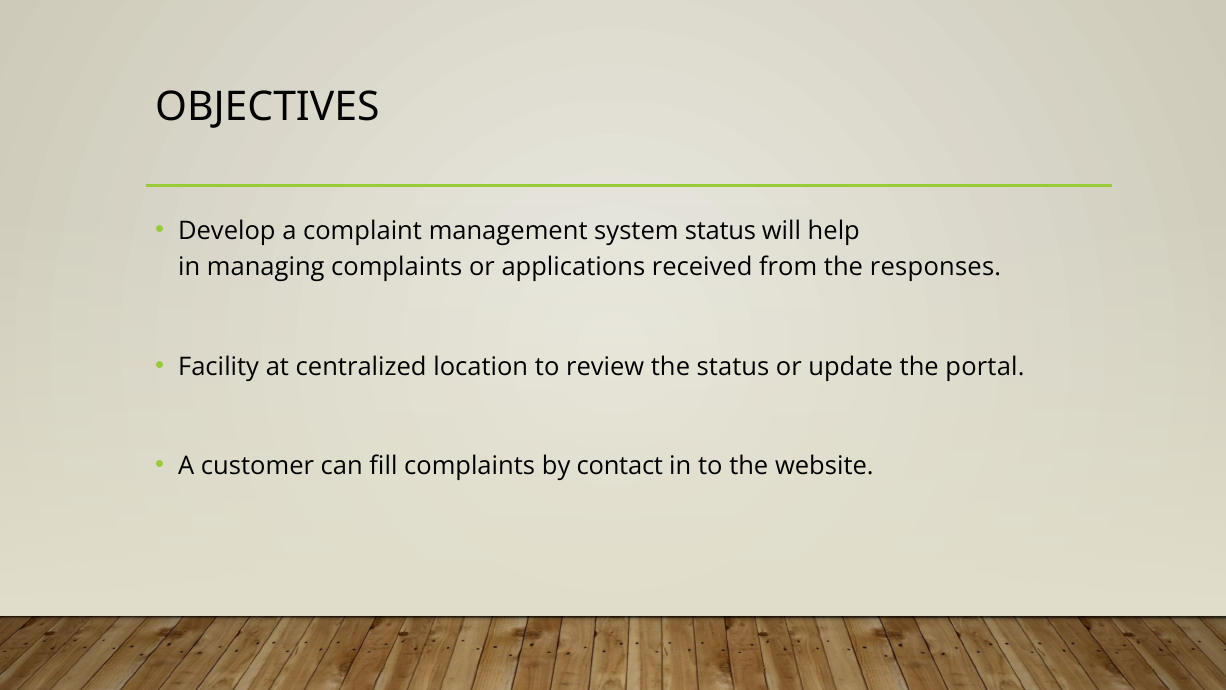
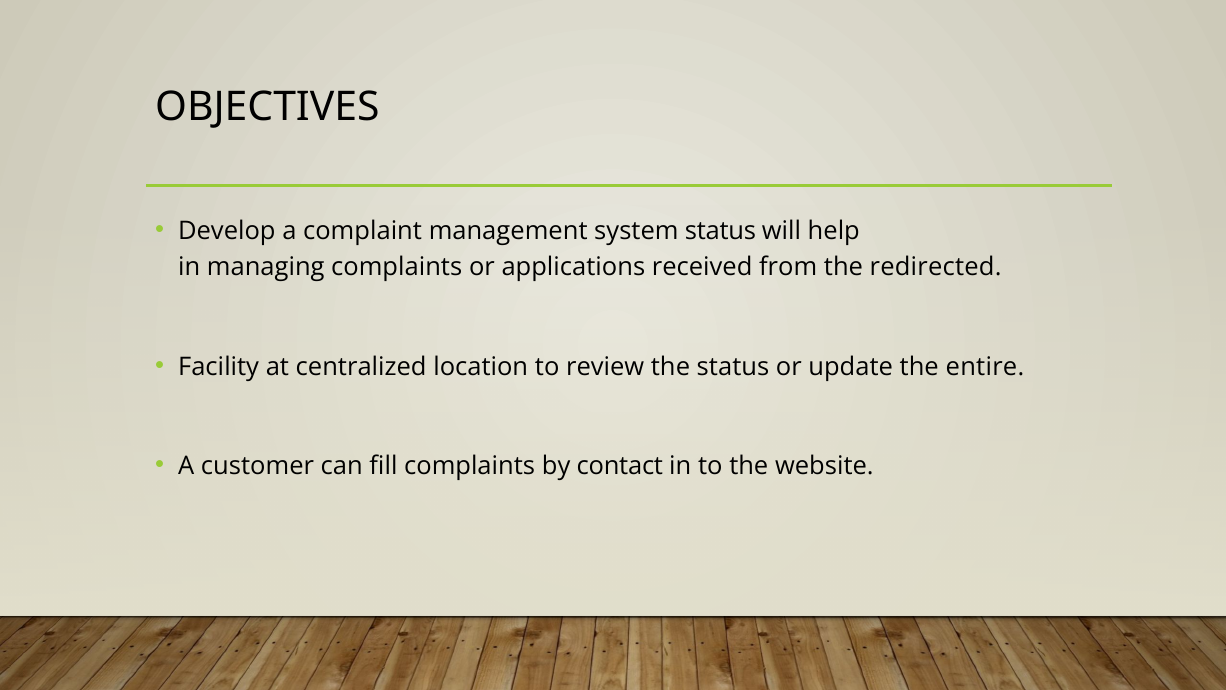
responses: responses -> redirected (936, 267)
portal: portal -> entire (985, 366)
